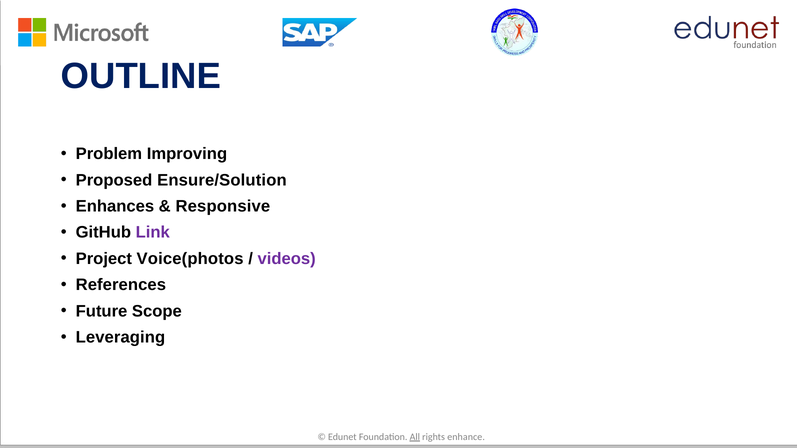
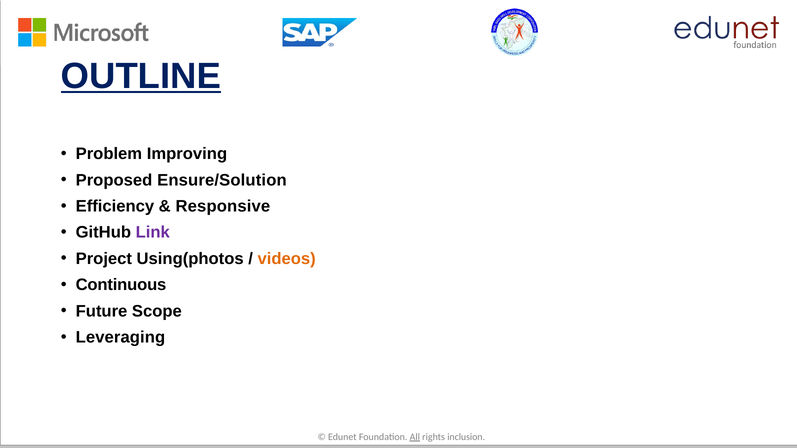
OUTLINE underline: none -> present (141, 76)
Enhances: Enhances -> Efficiency (115, 206)
Voice(photos: Voice(photos -> Using(photos (190, 259)
videos colour: purple -> orange (287, 259)
References: References -> Continuous (121, 285)
enhance: enhance -> inclusion (466, 437)
